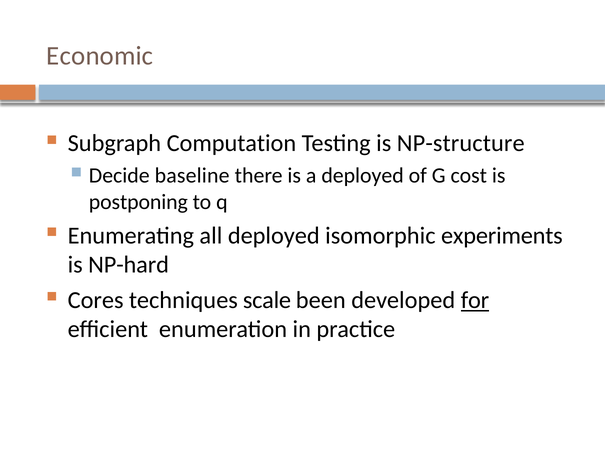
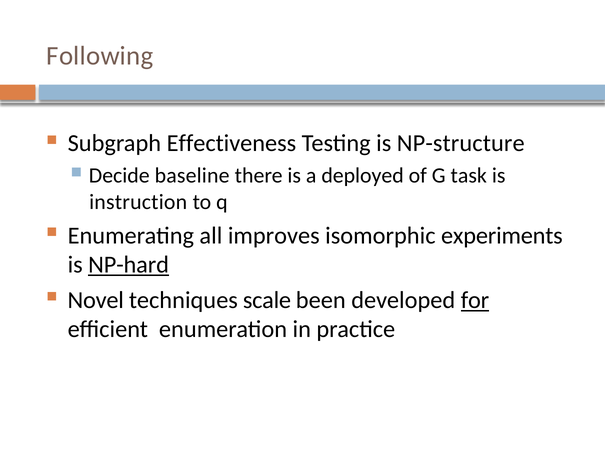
Economic: Economic -> Following (100, 56)
Computation: Computation -> Effectiveness (231, 143)
cost: cost -> task (469, 175)
postponing: postponing -> instruction (138, 202)
all deployed: deployed -> improves (274, 236)
NP-hard underline: none -> present (129, 265)
Cores: Cores -> Novel (96, 300)
